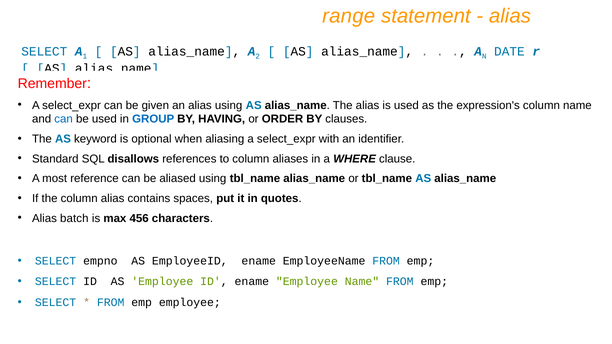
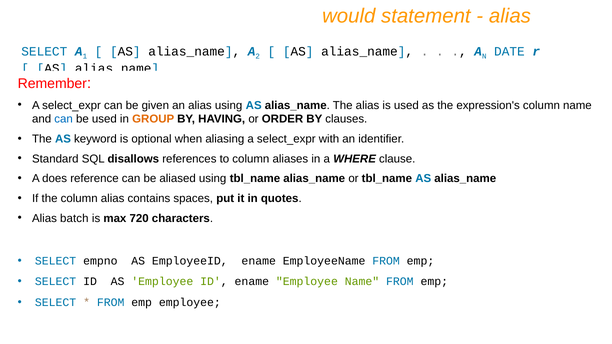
range: range -> would (349, 16)
GROUP colour: blue -> orange (153, 119)
most: most -> does (55, 179)
456: 456 -> 720 (139, 218)
